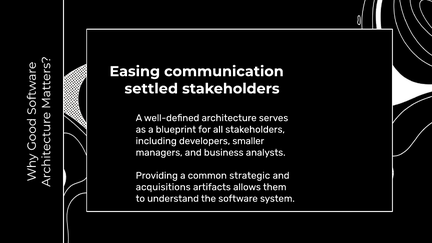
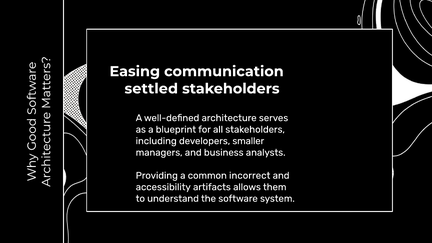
strategic: strategic -> incorrect (250, 176)
acquisitions: acquisitions -> accessibility (163, 187)
